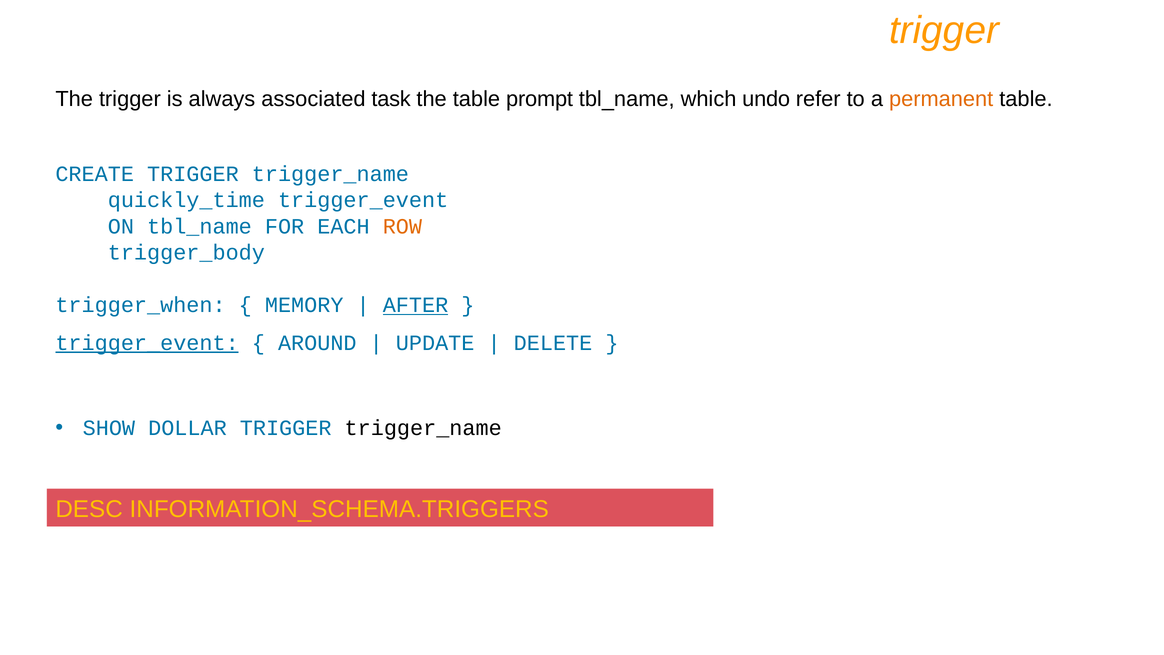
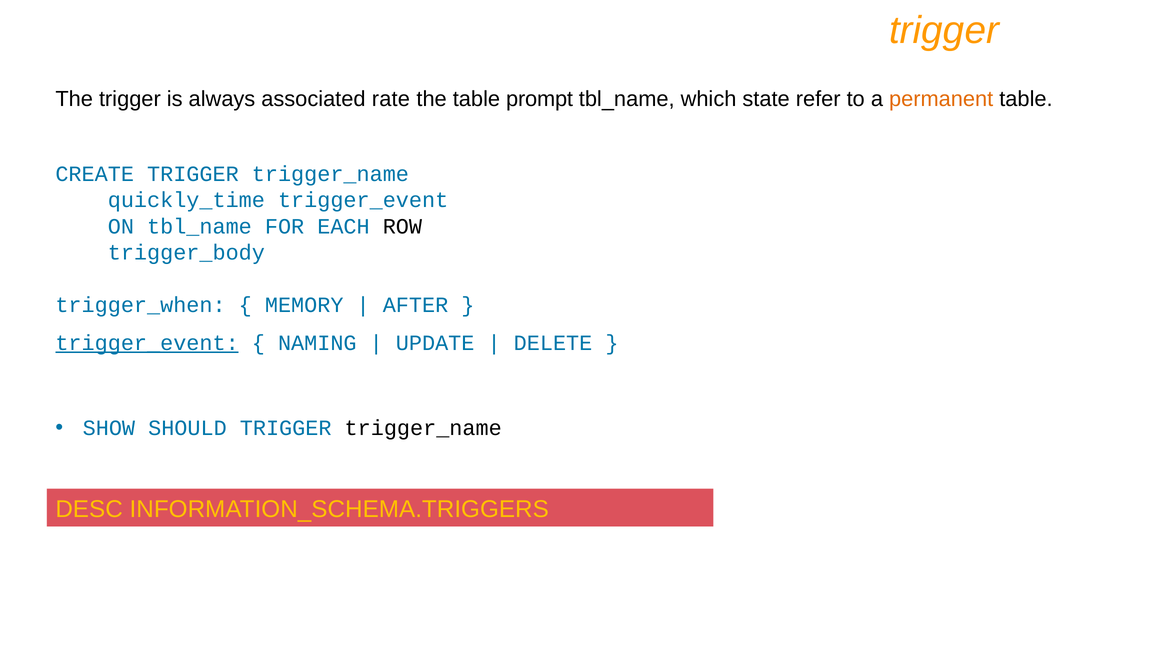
task: task -> rate (391, 99)
undo: undo -> state (766, 99)
ROW colour: orange -> black (402, 226)
AFTER underline: present -> none (416, 305)
AROUND: AROUND -> NAMING (317, 343)
DOLLAR: DOLLAR -> SHOULD (187, 428)
